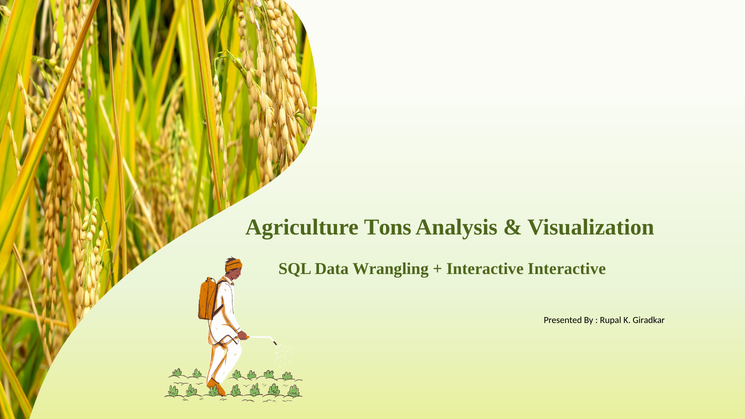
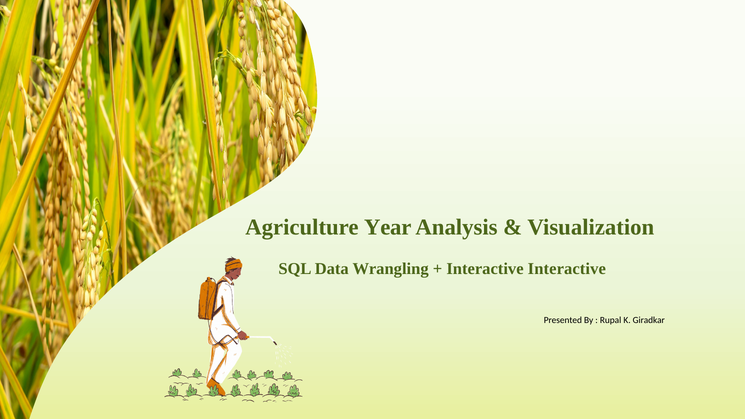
Tons: Tons -> Year (388, 228)
